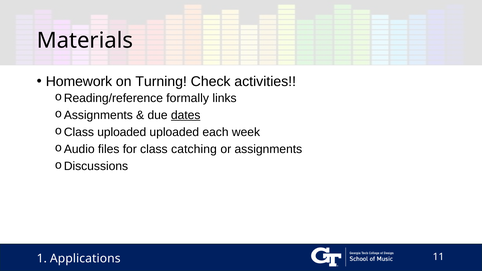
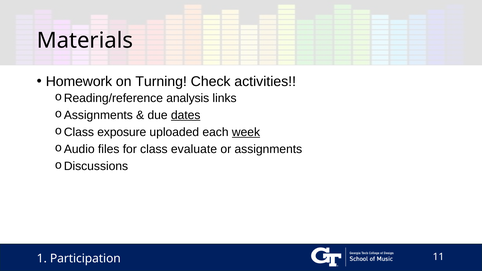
formally: formally -> analysis (188, 98)
uploaded: uploaded -> exposure (122, 132)
week underline: none -> present (246, 132)
catching: catching -> evaluate (194, 149)
Applications: Applications -> Participation (85, 258)
